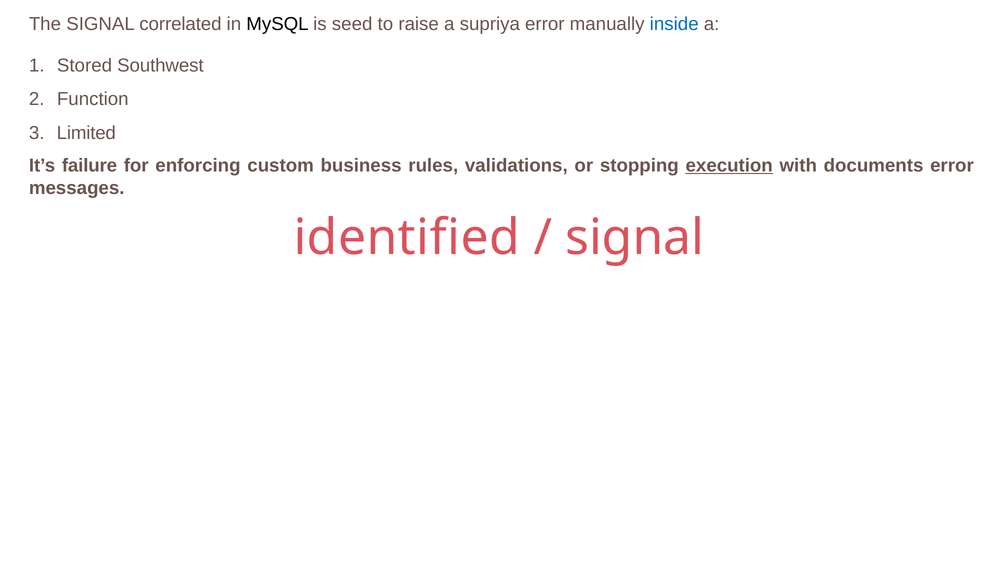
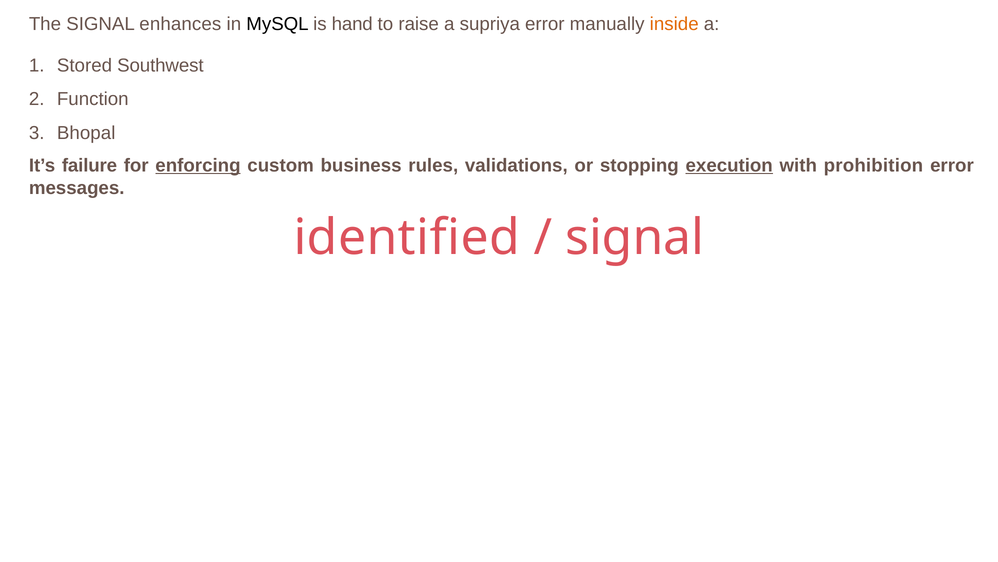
correlated: correlated -> enhances (180, 24)
seed: seed -> hand (352, 24)
inside colour: blue -> orange (674, 24)
Limited: Limited -> Bhopal (86, 133)
enforcing underline: none -> present (198, 165)
documents: documents -> prohibition (873, 165)
